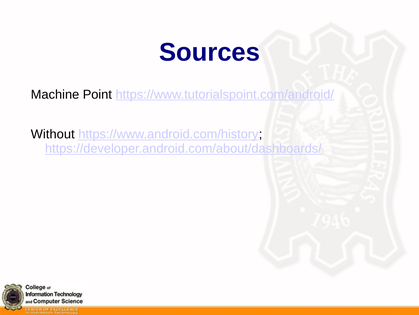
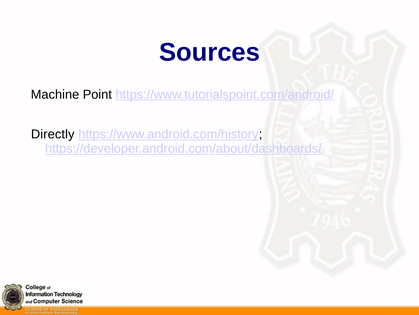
Without: Without -> Directly (53, 134)
